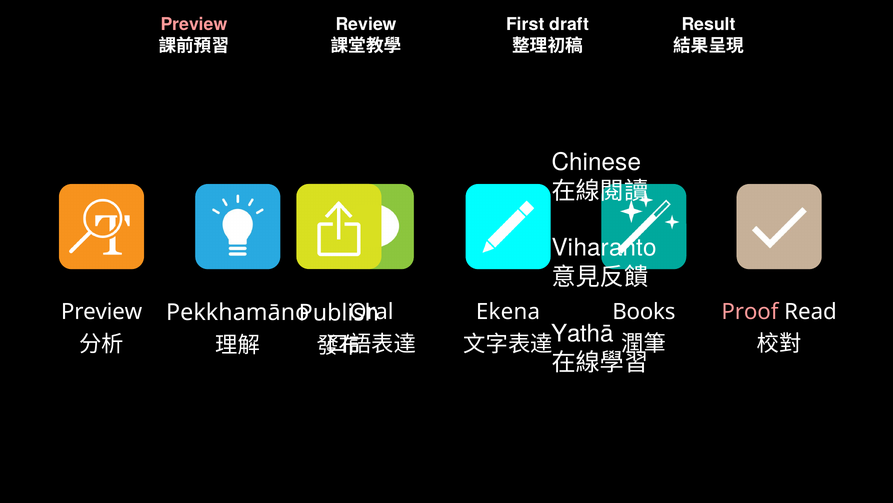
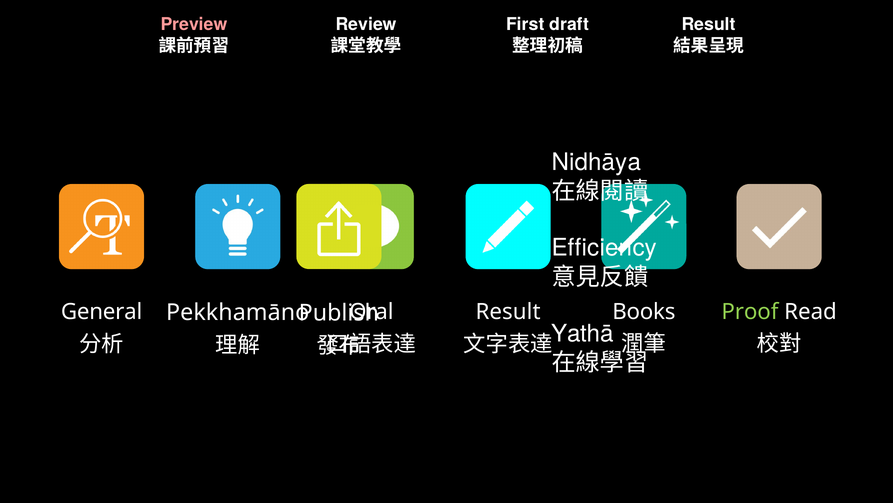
Chinese: Chinese -> Nidhāya (596, 162)
Viharanto: Viharanto -> Efficiency (604, 248)
Preview: Preview -> General (102, 312)
Ekena: Ekena -> Result (508, 312)
Proof colour: pink -> light green (750, 312)
